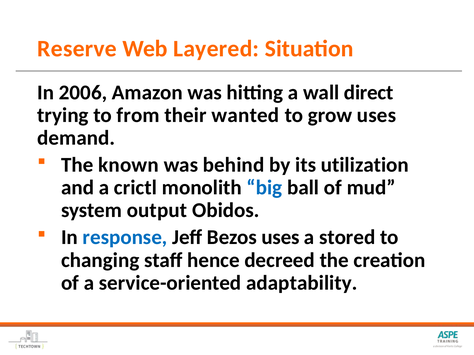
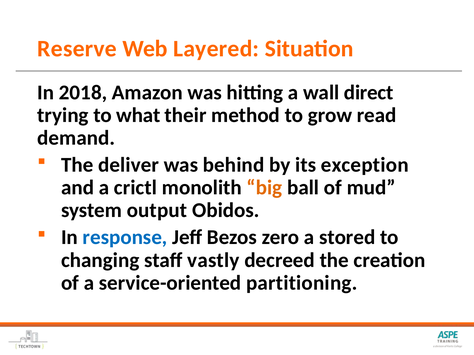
2006: 2006 -> 2018 (83, 93)
from: from -> what (138, 115)
wanted: wanted -> method (246, 115)
grow uses: uses -> read (377, 115)
known: known -> deliver (129, 165)
utilization: utilization -> exception (365, 165)
big colour: blue -> orange (264, 188)
Bezos uses: uses -> zero (280, 238)
hence: hence -> vastly (213, 260)
adaptability: adaptability -> partitioning (302, 283)
